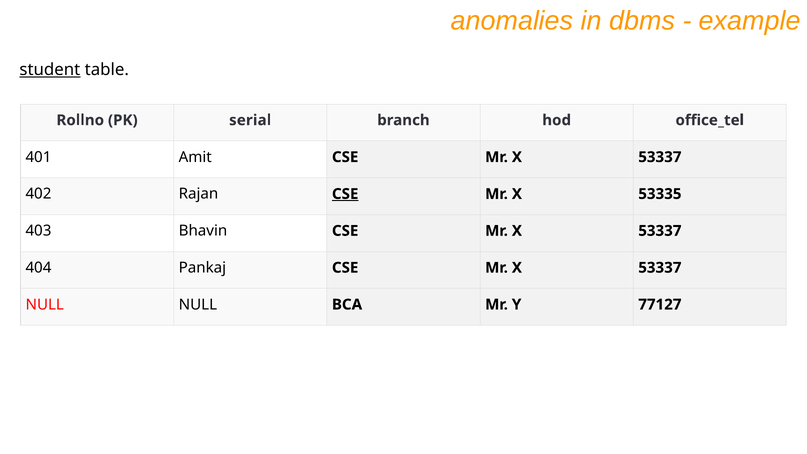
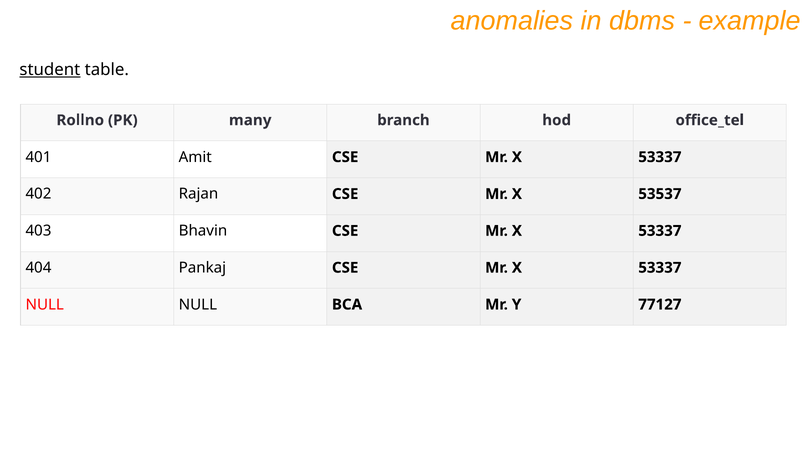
serial: serial -> many (250, 120)
CSE underline: present -> none (345, 194)
53335: 53335 -> 53537 (660, 194)
